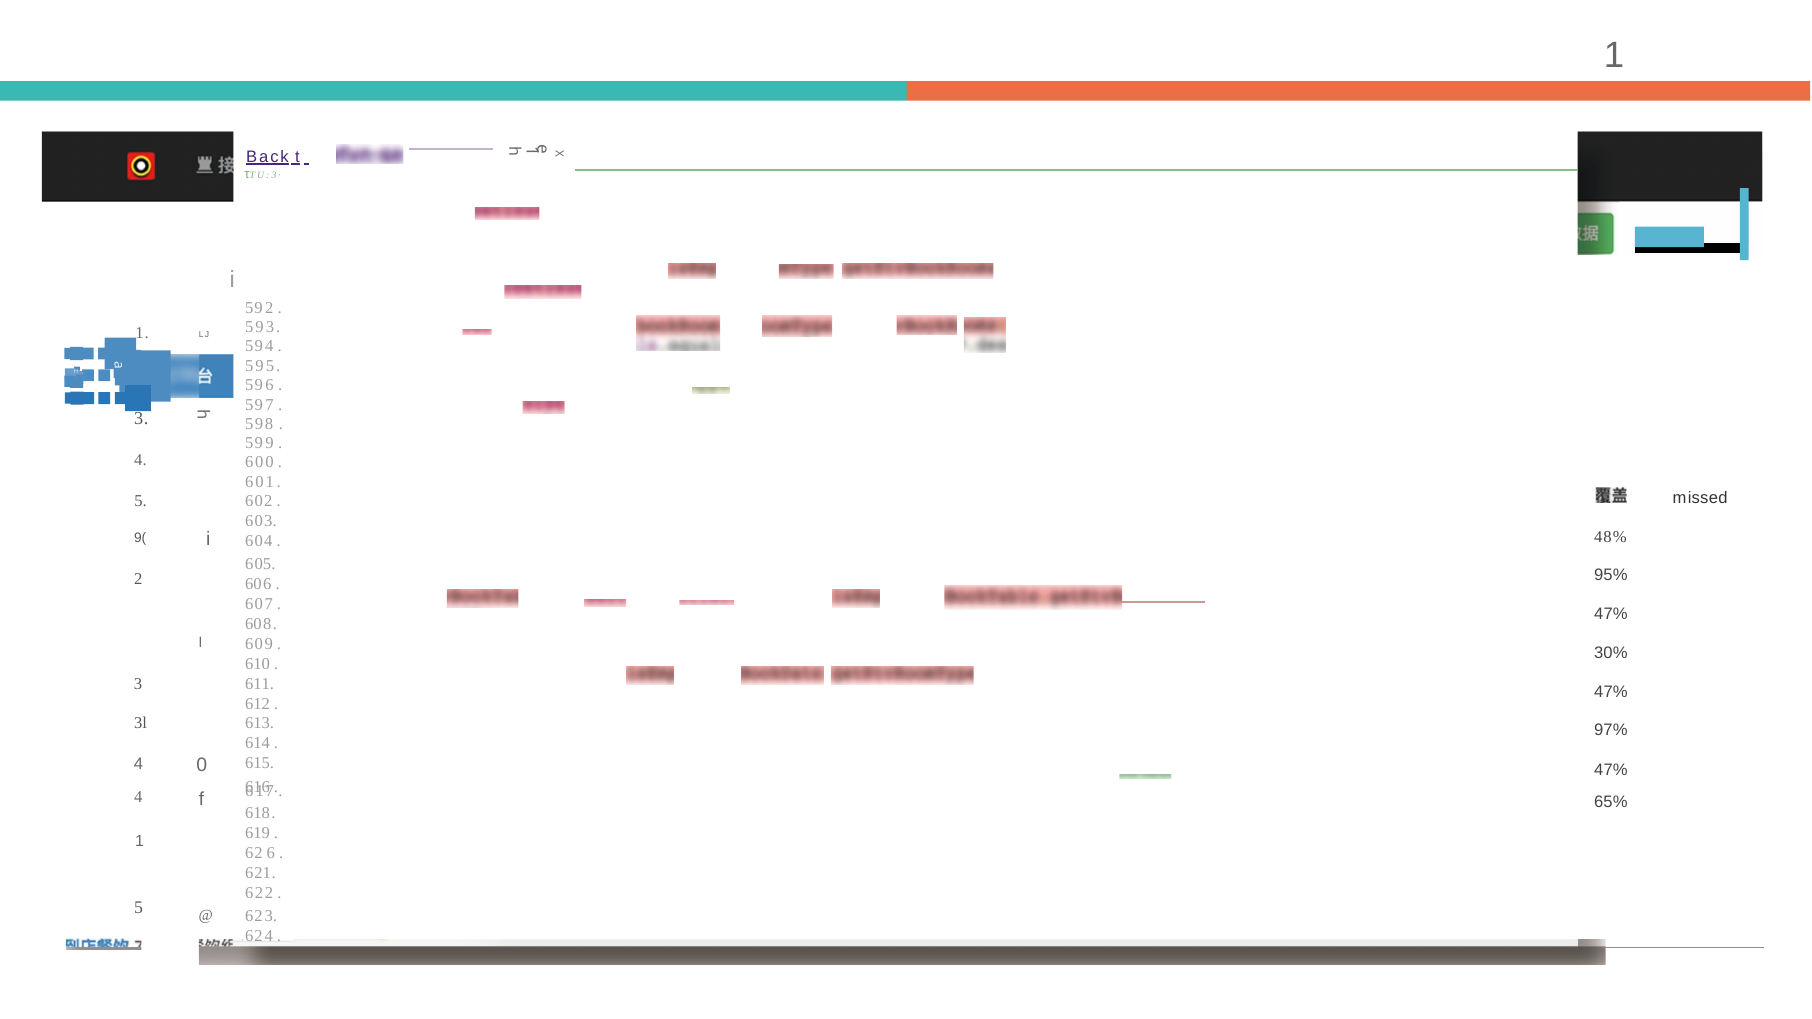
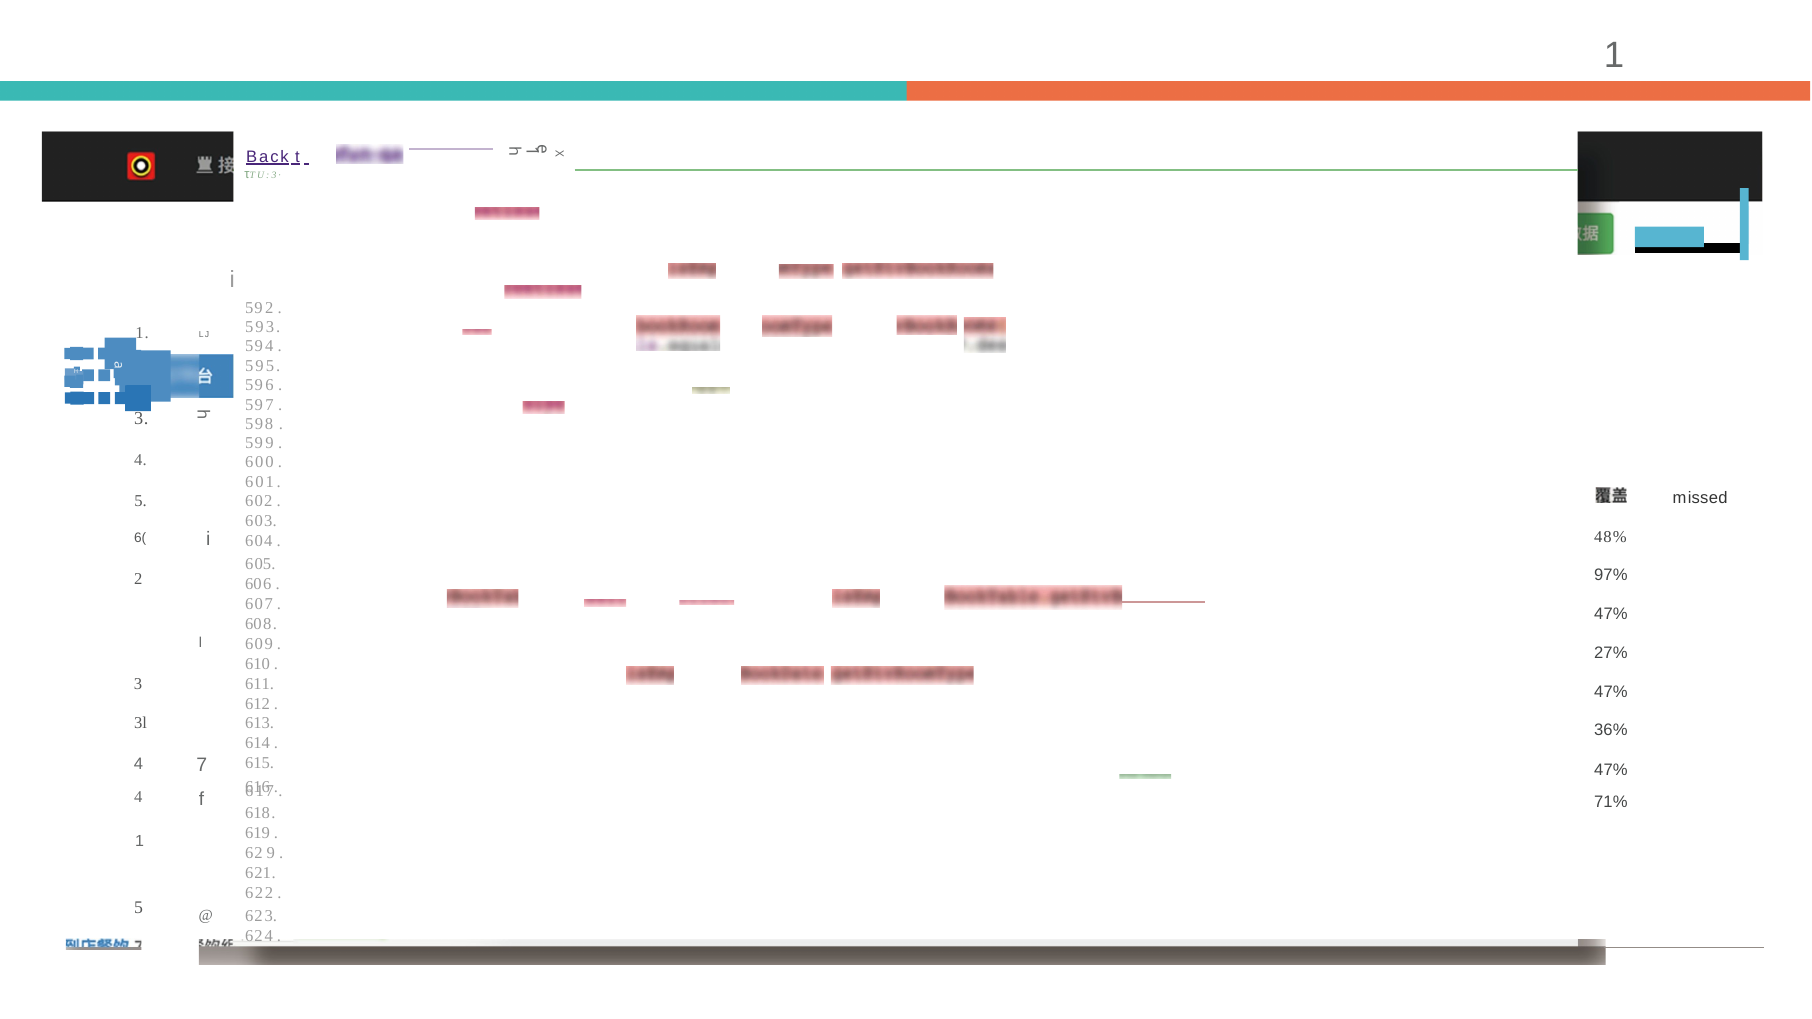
9(: 9( -> 6( (140, 538)
95%: 95% -> 97% (1611, 575)
30%: 30% -> 27% (1611, 653)
97%: 97% -> 36% (1611, 731)
0: 0 -> 7 (202, 766)
65%: 65% -> 71% (1611, 803)
6: 6 -> 9 (271, 853)
